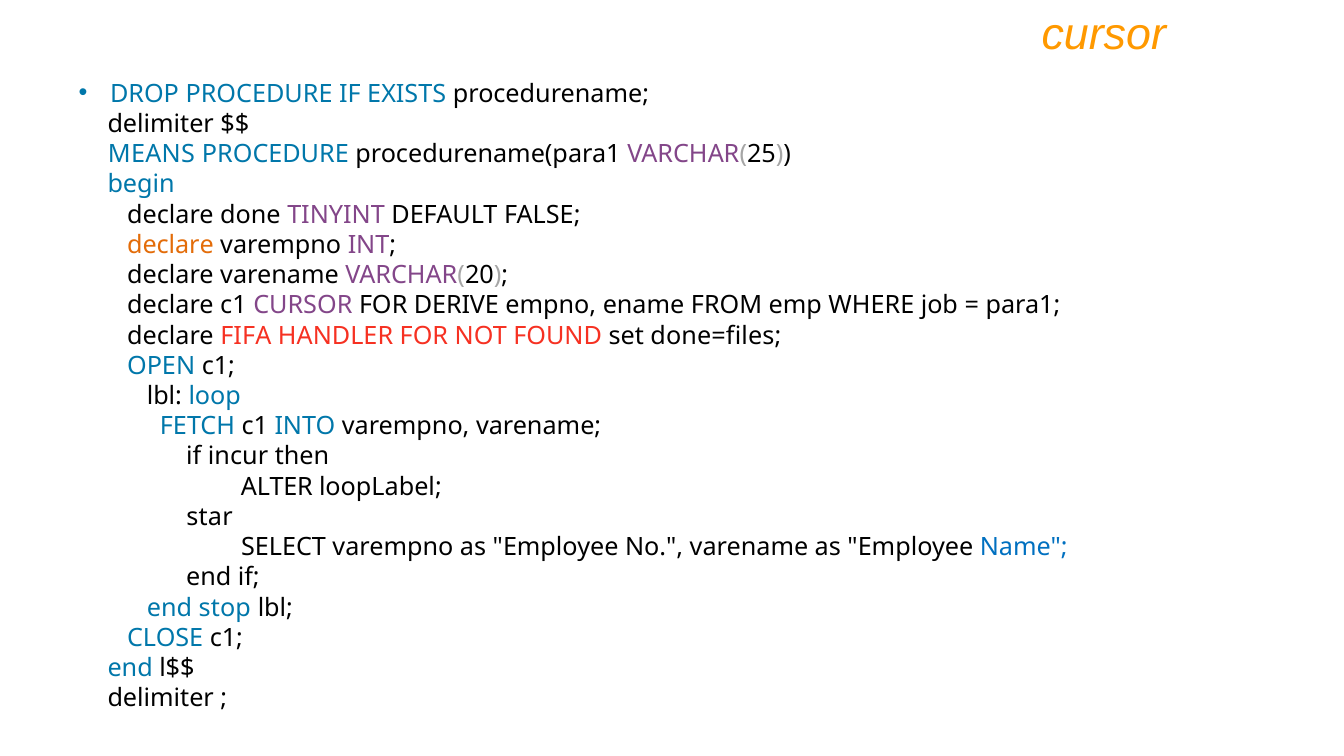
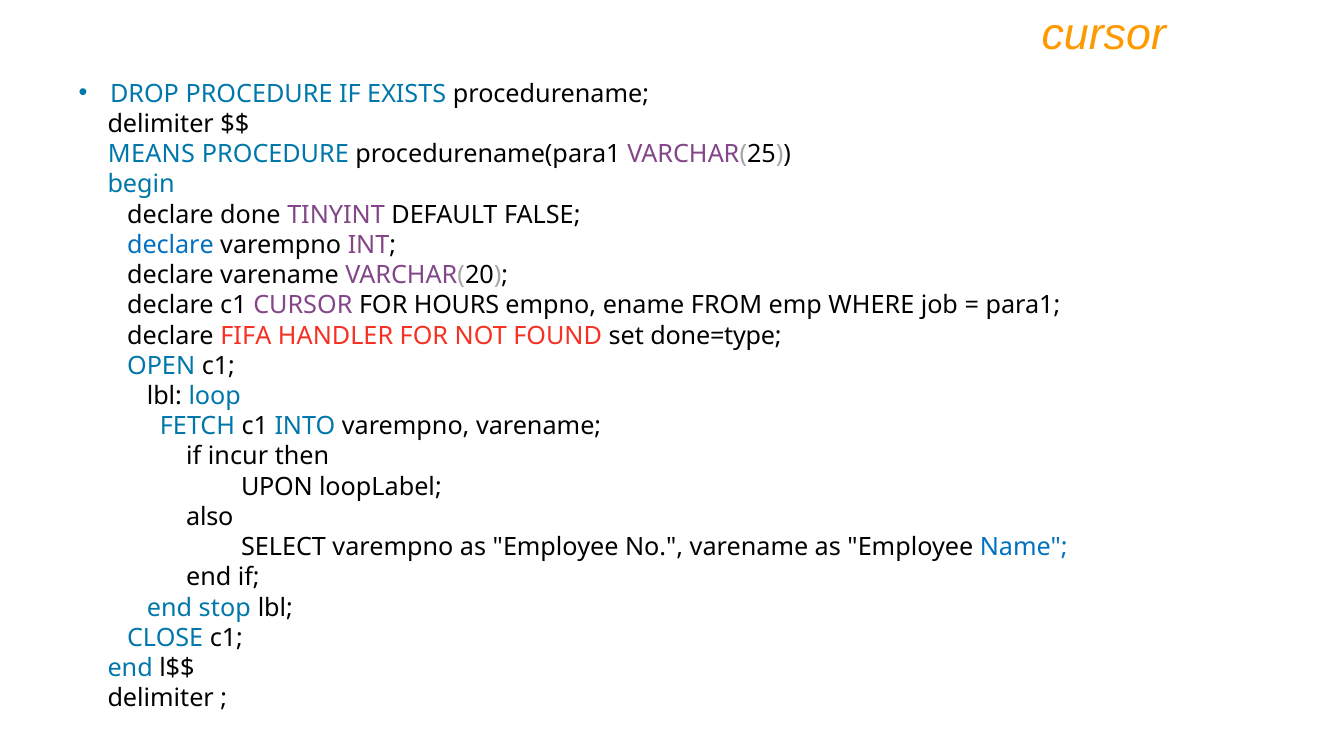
declare colour: orange -> blue (170, 245)
DERIVE: DERIVE -> HOURS (456, 305)
done=files: done=files -> done=type (716, 336)
ALTER: ALTER -> UPON (277, 487)
star: star -> also (210, 517)
